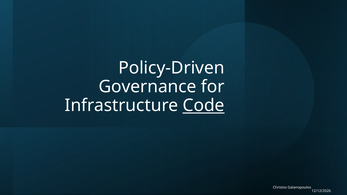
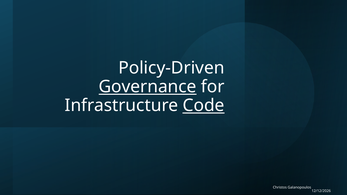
Governance underline: none -> present (148, 87)
